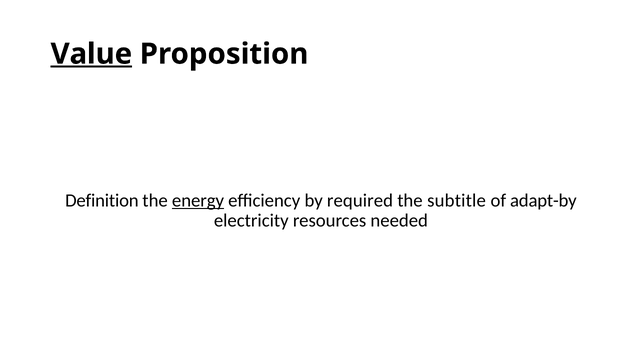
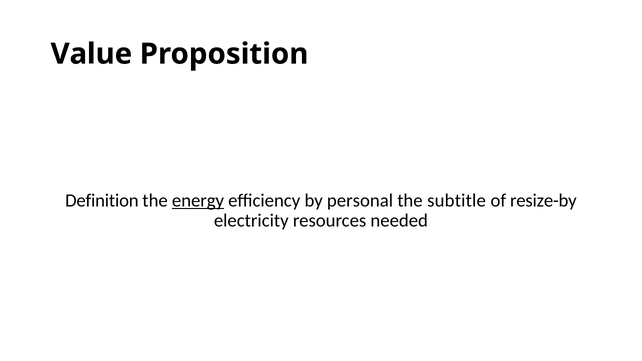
Value underline: present -> none (91, 54)
required: required -> personal (360, 200)
adapt-by: adapt-by -> resize-by (543, 200)
